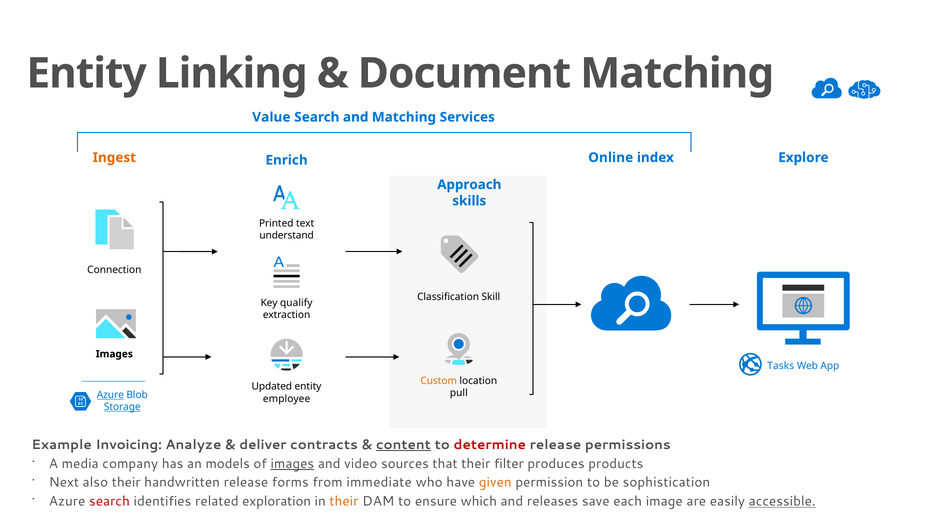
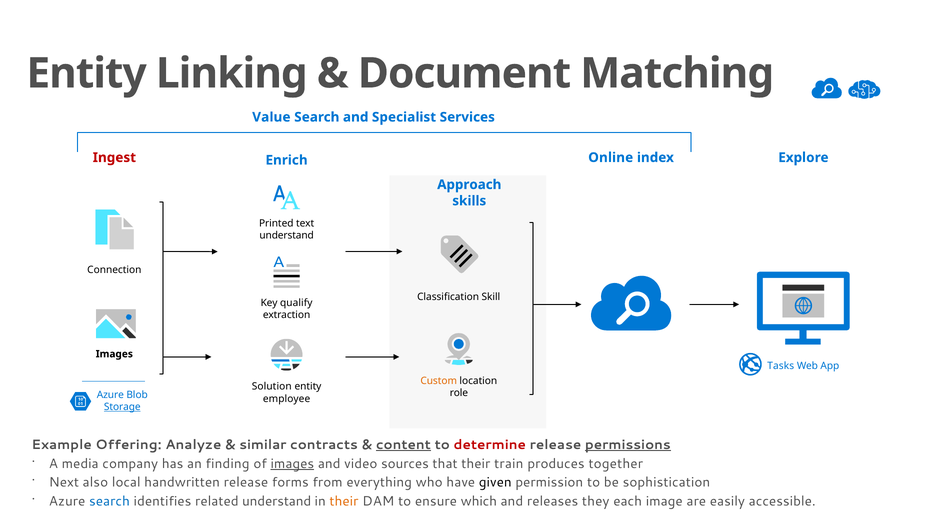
and Matching: Matching -> Specialist (404, 117)
Ingest colour: orange -> red (114, 158)
Updated: Updated -> Solution (272, 386)
pull: pull -> role (459, 393)
Azure underline: present -> none (110, 395)
Invoicing: Invoicing -> Offering (129, 445)
deliver: deliver -> similar (263, 445)
permissions underline: none -> present (628, 445)
models: models -> finding (228, 463)
filter: filter -> train (509, 463)
products: products -> together (616, 463)
also their: their -> local (126, 482)
immediate: immediate -> everything (379, 482)
given colour: orange -> black (495, 482)
search colour: red -> blue (109, 501)
related exploration: exploration -> understand (277, 501)
save: save -> they (596, 501)
accessible underline: present -> none (782, 501)
